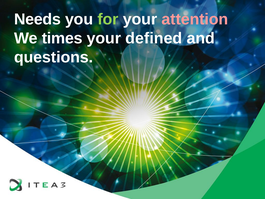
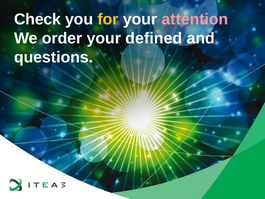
Needs: Needs -> Check (37, 19)
for colour: light green -> yellow (108, 19)
times: times -> order (62, 38)
